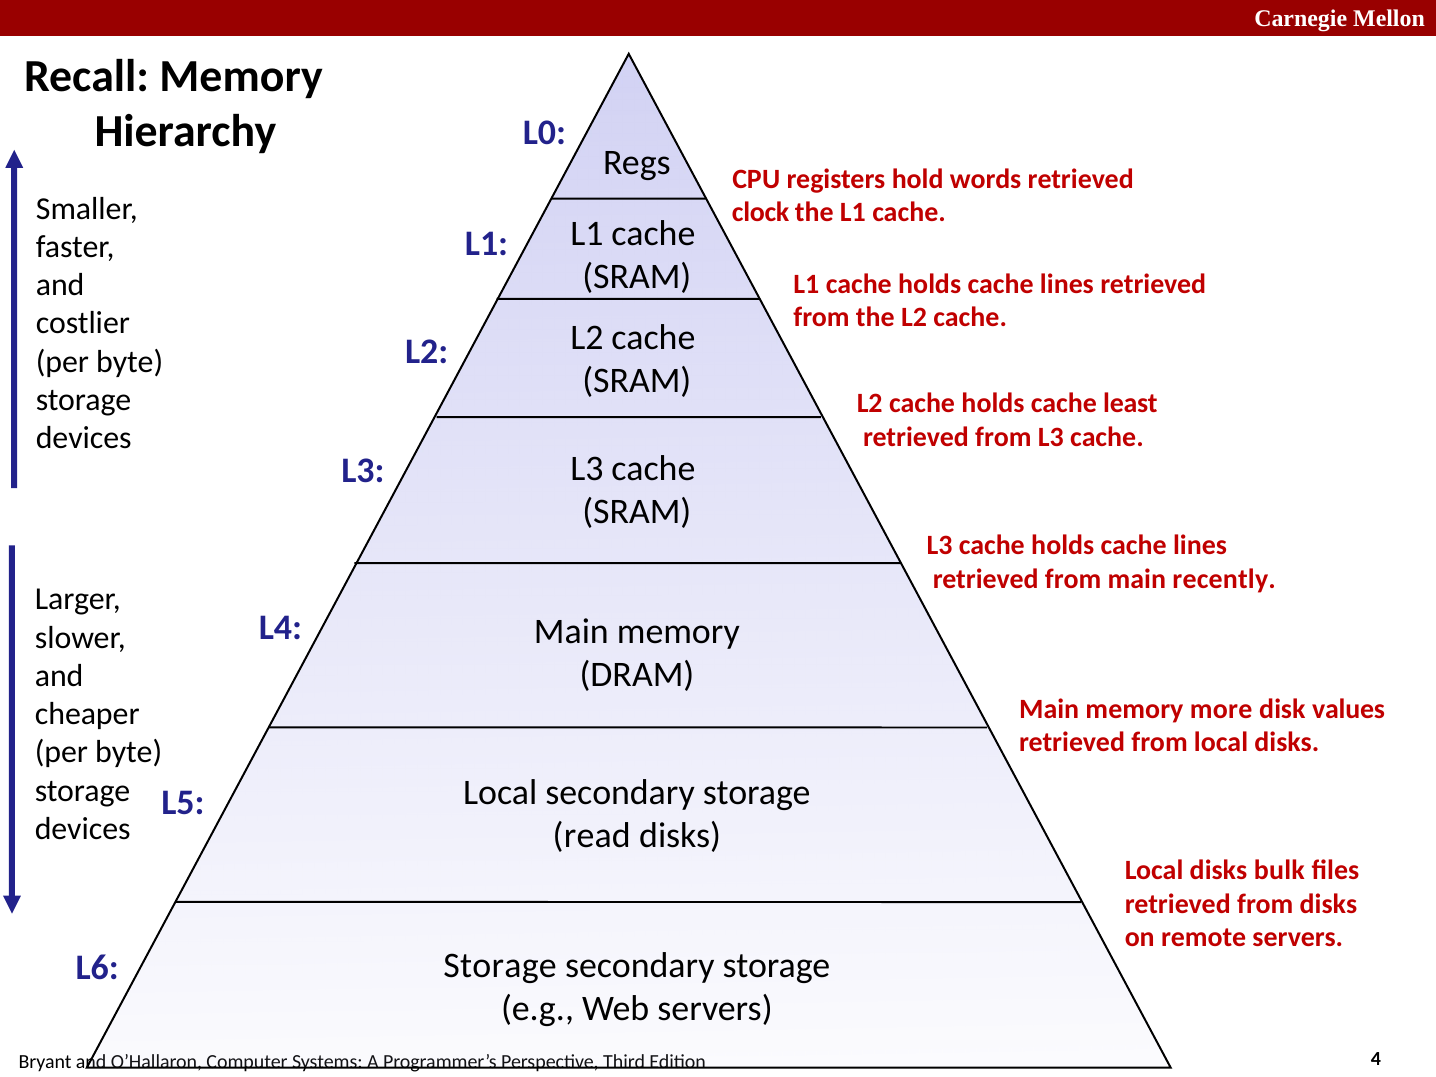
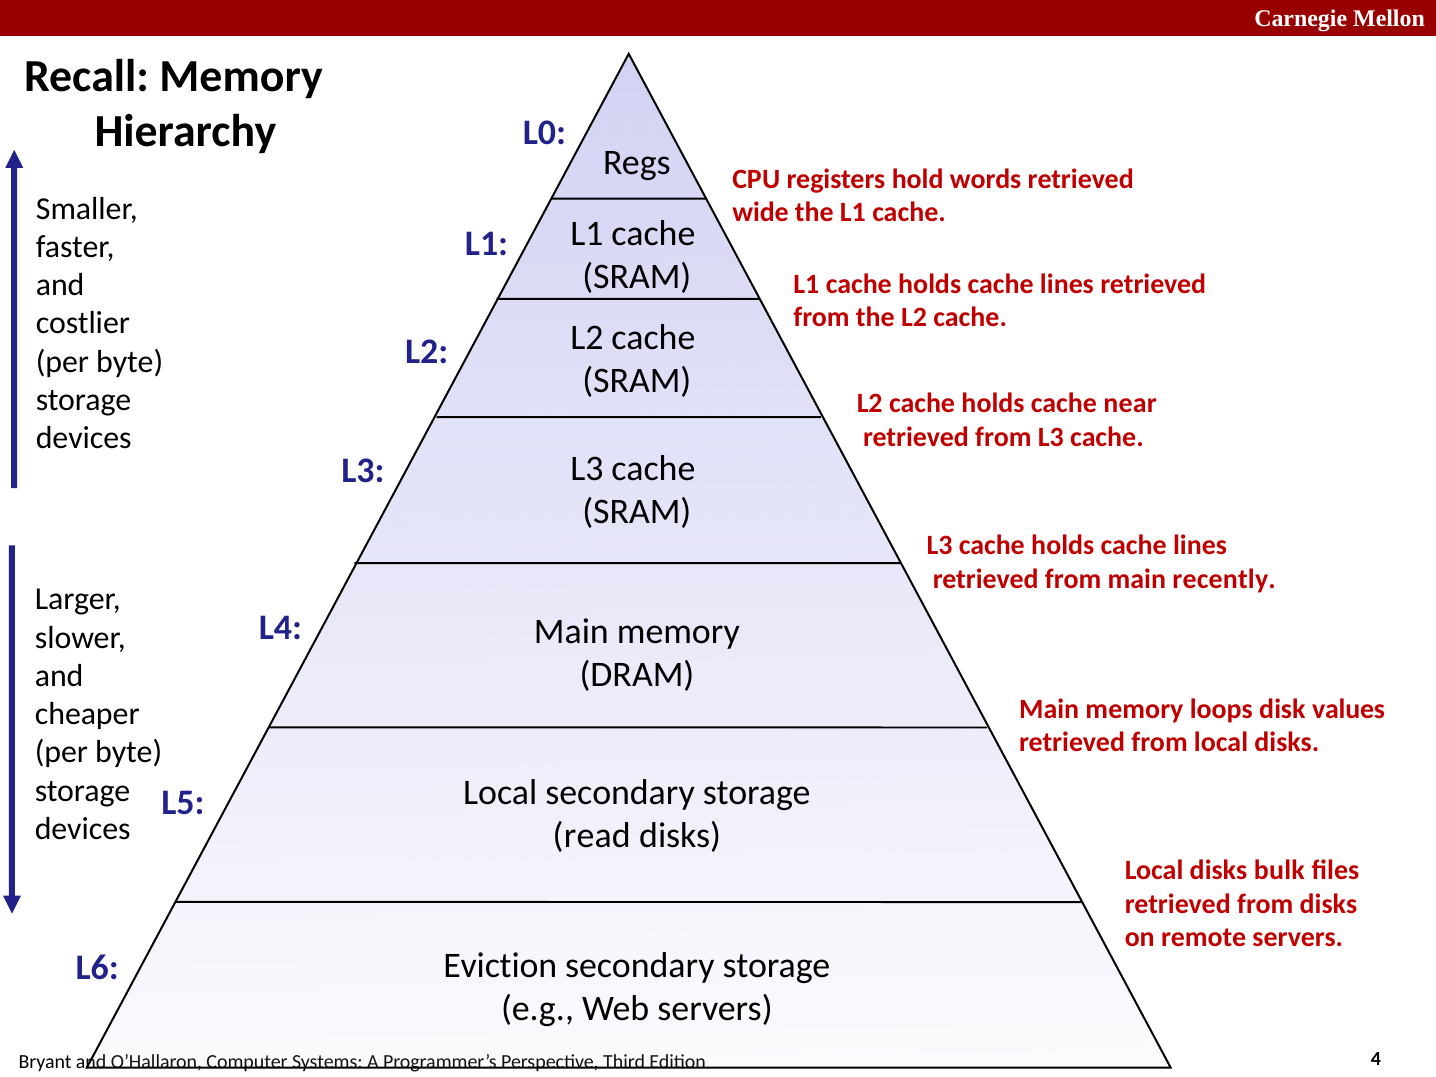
clock: clock -> wide (761, 213)
least: least -> near (1130, 404)
more: more -> loops (1221, 709)
Storage: Storage -> Eviction (500, 966)
